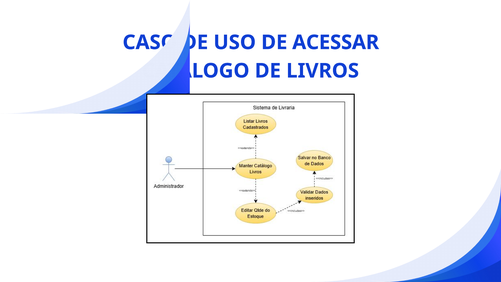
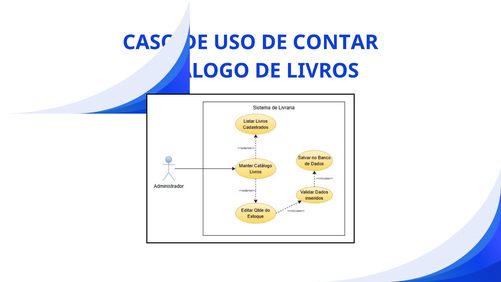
ACESSAR: ACESSAR -> CONTAR (335, 42)
